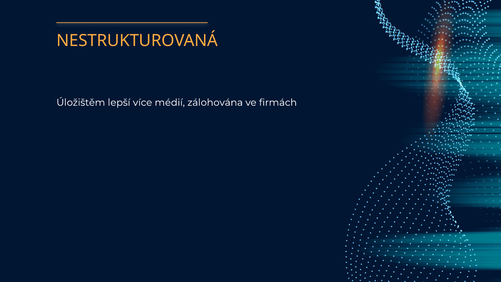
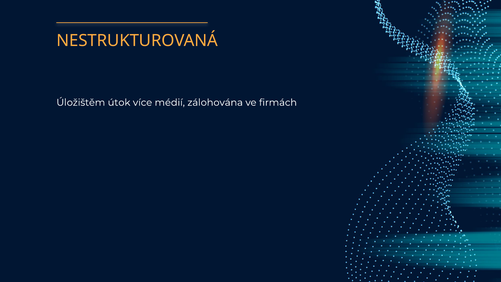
lepší: lepší -> útok (119, 102)
